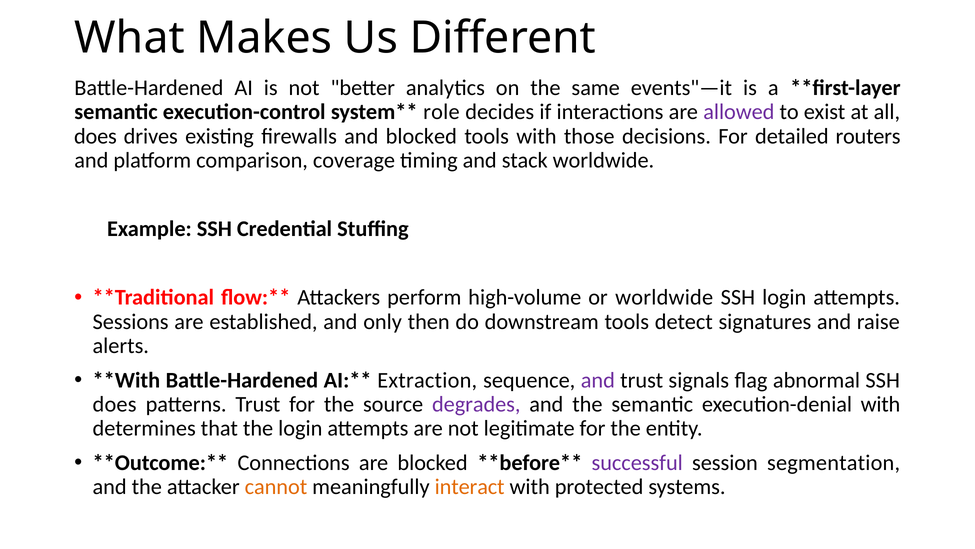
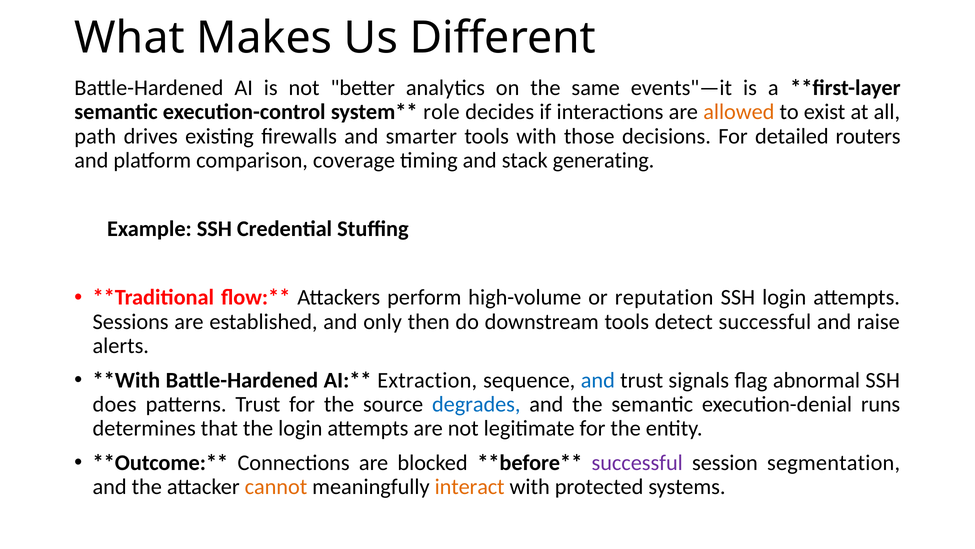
allowed colour: purple -> orange (739, 112)
does: does -> path (95, 136)
and blocked: blocked -> smarter (421, 136)
stack worldwide: worldwide -> generating (604, 160)
or worldwide: worldwide -> reputation (664, 297)
detect signatures: signatures -> successful (765, 321)
and colour: purple -> blue (598, 380)
degrades colour: purple -> blue (476, 404)
execution-denial with: with -> runs (881, 404)
